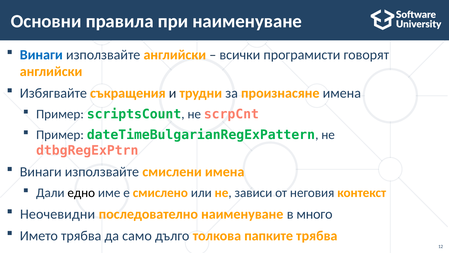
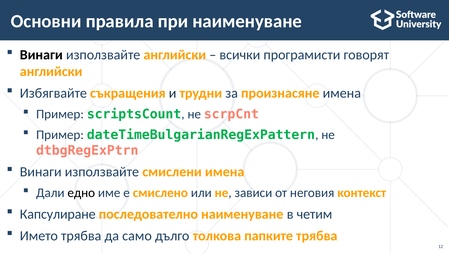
Винаги colour: blue -> black (41, 55)
Неочевидни: Неочевидни -> Капсулиране (58, 214)
много: много -> четим (314, 214)
